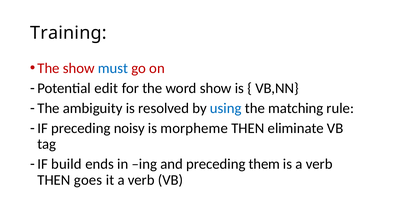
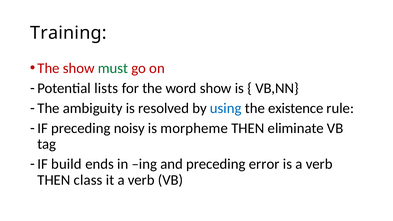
must colour: blue -> green (113, 68)
edit: edit -> lists (106, 88)
matching: matching -> existence (296, 108)
them: them -> error (264, 164)
goes: goes -> class (88, 180)
